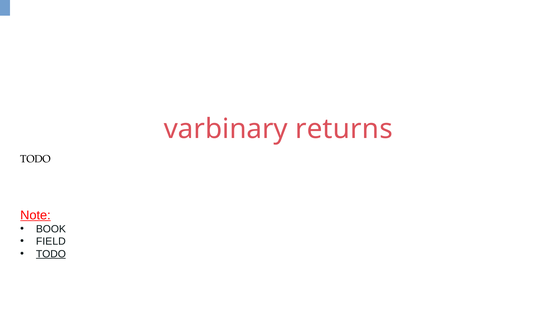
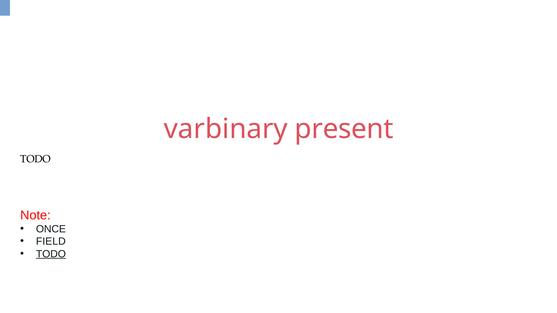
returns: returns -> present (344, 129)
Note underline: present -> none (35, 215)
BOOK: BOOK -> ONCE (51, 229)
